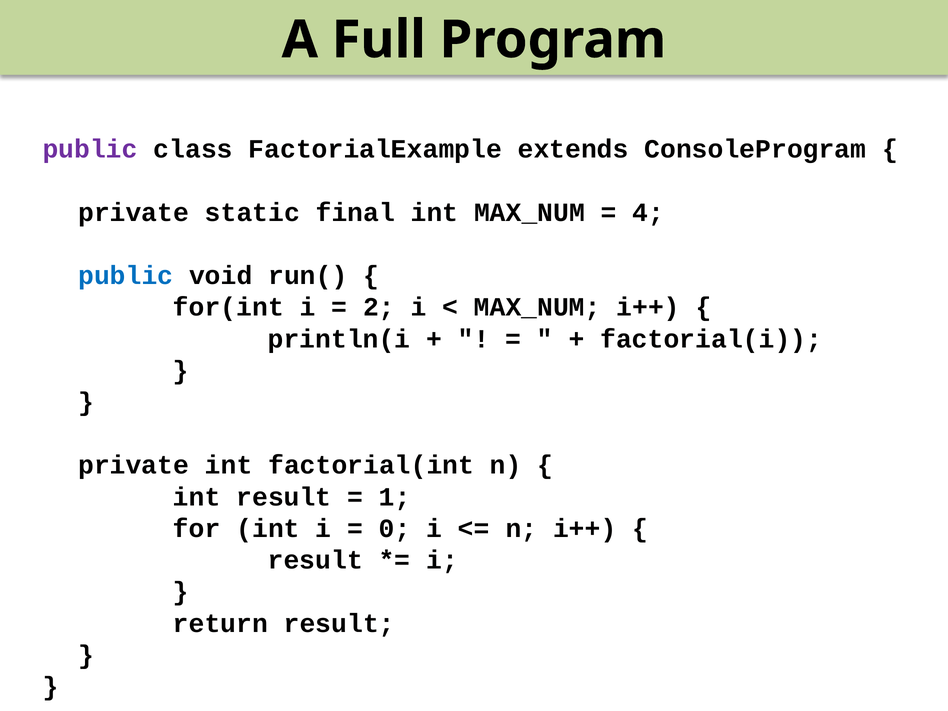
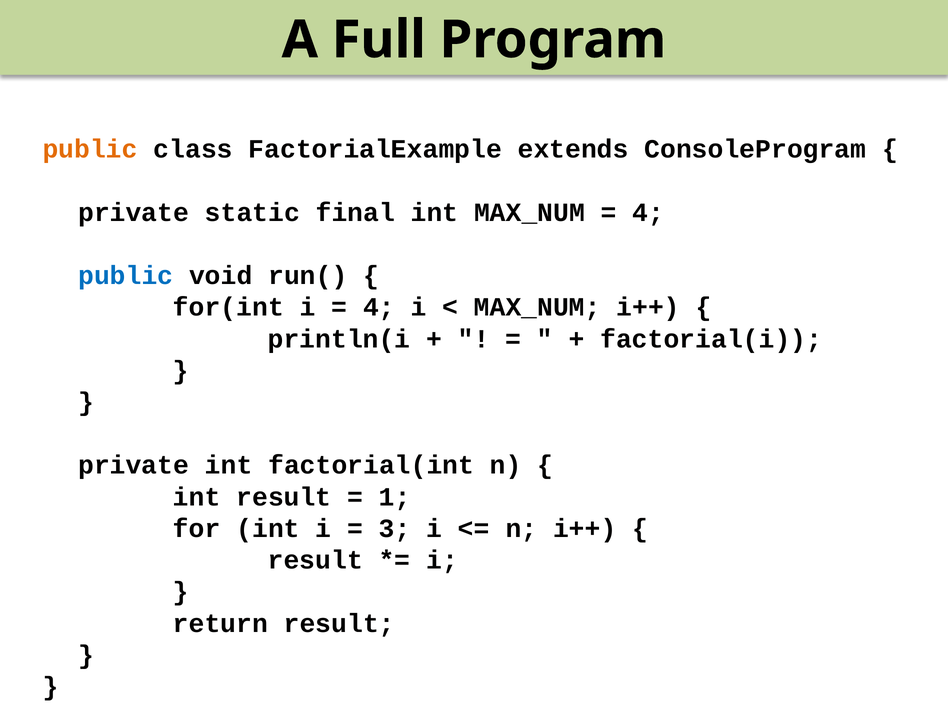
public colour: purple -> orange (90, 149)
2: 2 -> 4 (379, 307)
0: 0 -> 3 (395, 528)
